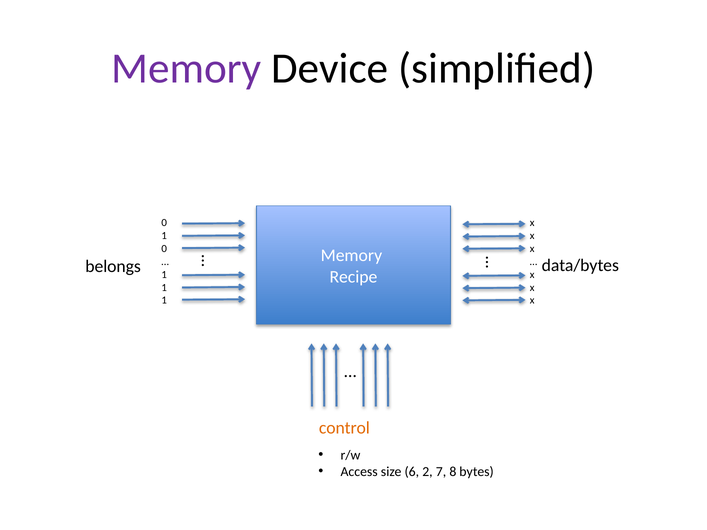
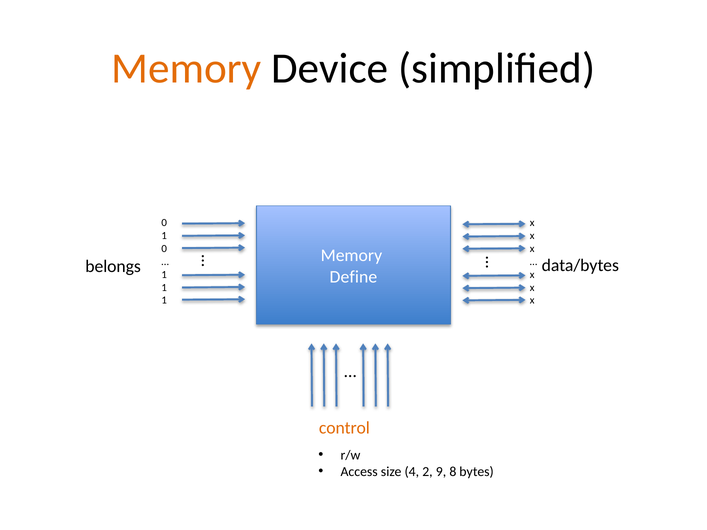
Memory colour: purple -> orange (186, 68)
Recipe: Recipe -> Define (353, 277)
6: 6 -> 4 (412, 472)
7: 7 -> 9 (441, 472)
